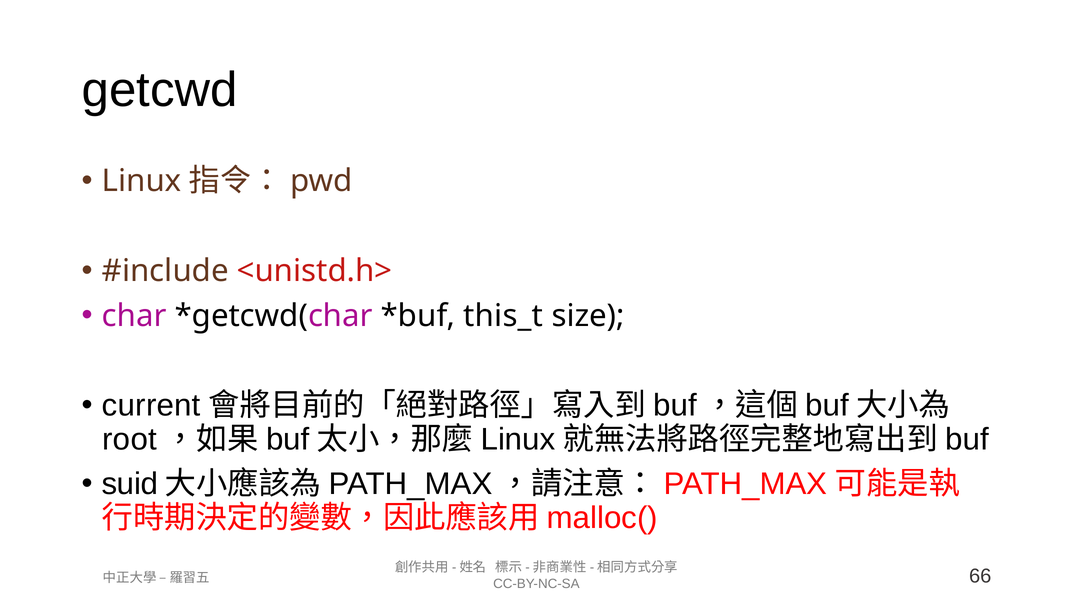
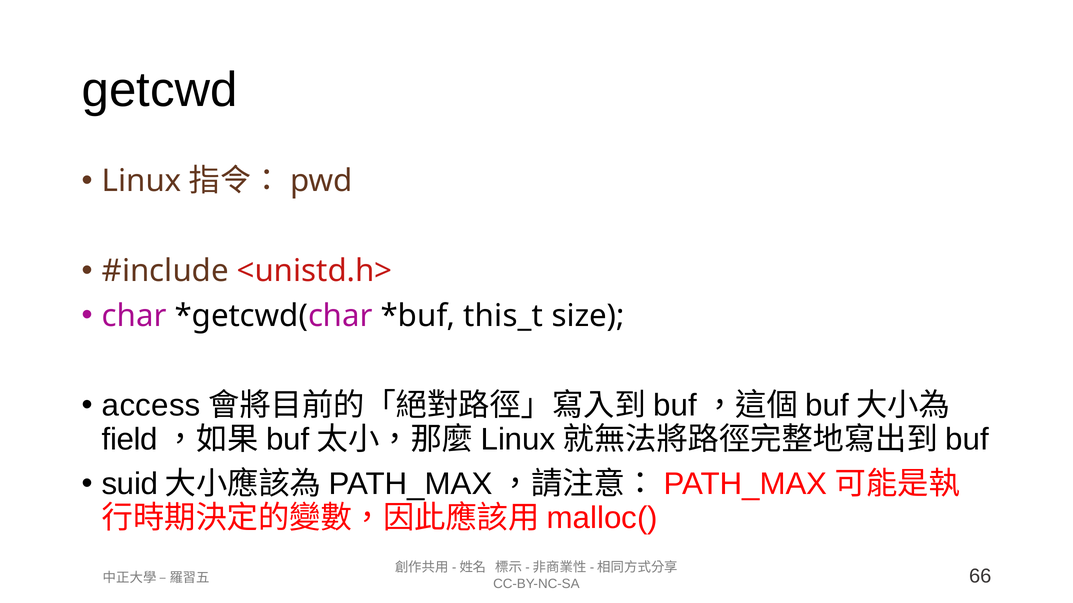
current: current -> access (151, 406)
root: root -> field (130, 440)
